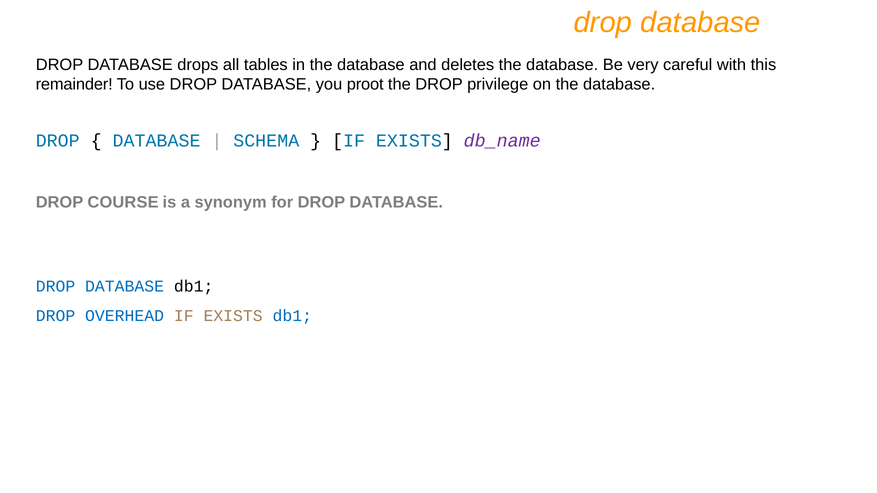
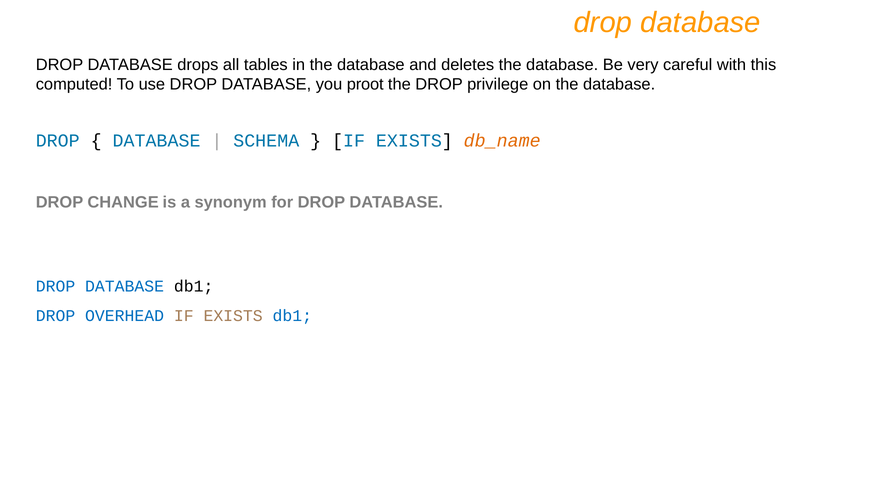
remainder: remainder -> computed (74, 85)
db_name colour: purple -> orange (502, 141)
COURSE: COURSE -> CHANGE (123, 203)
